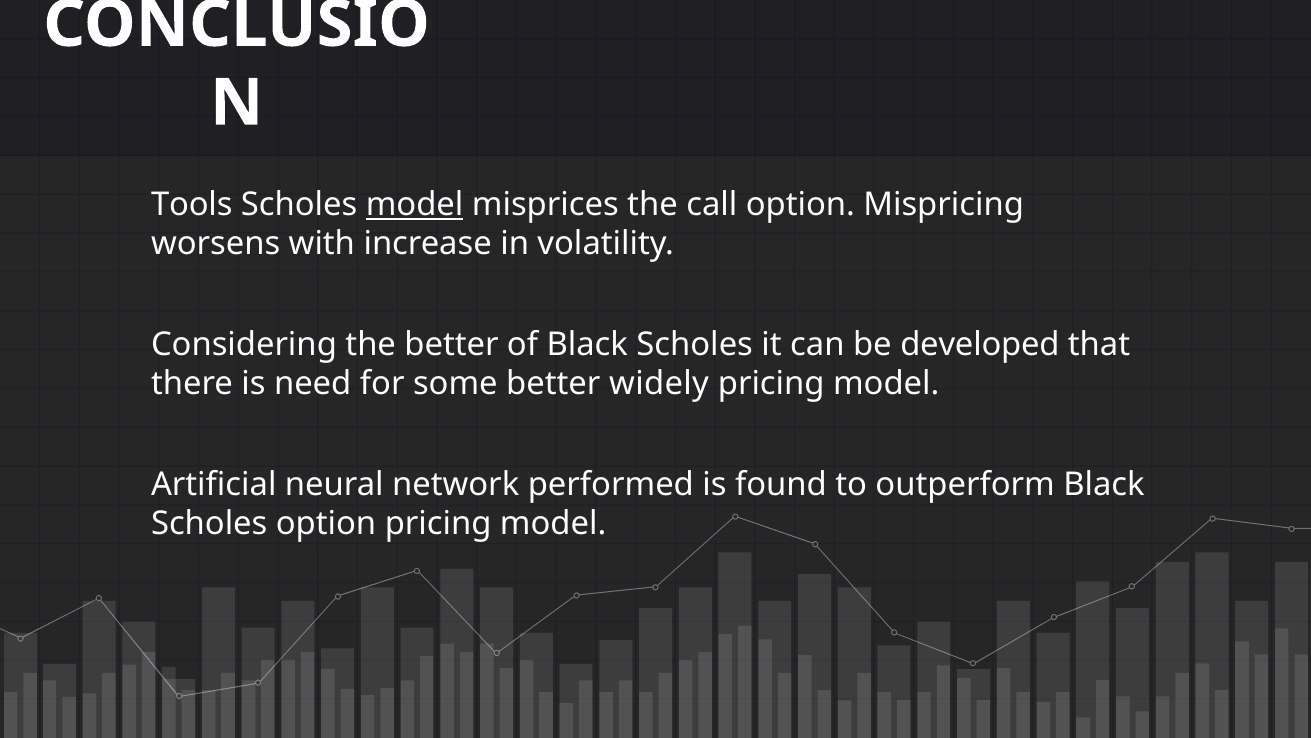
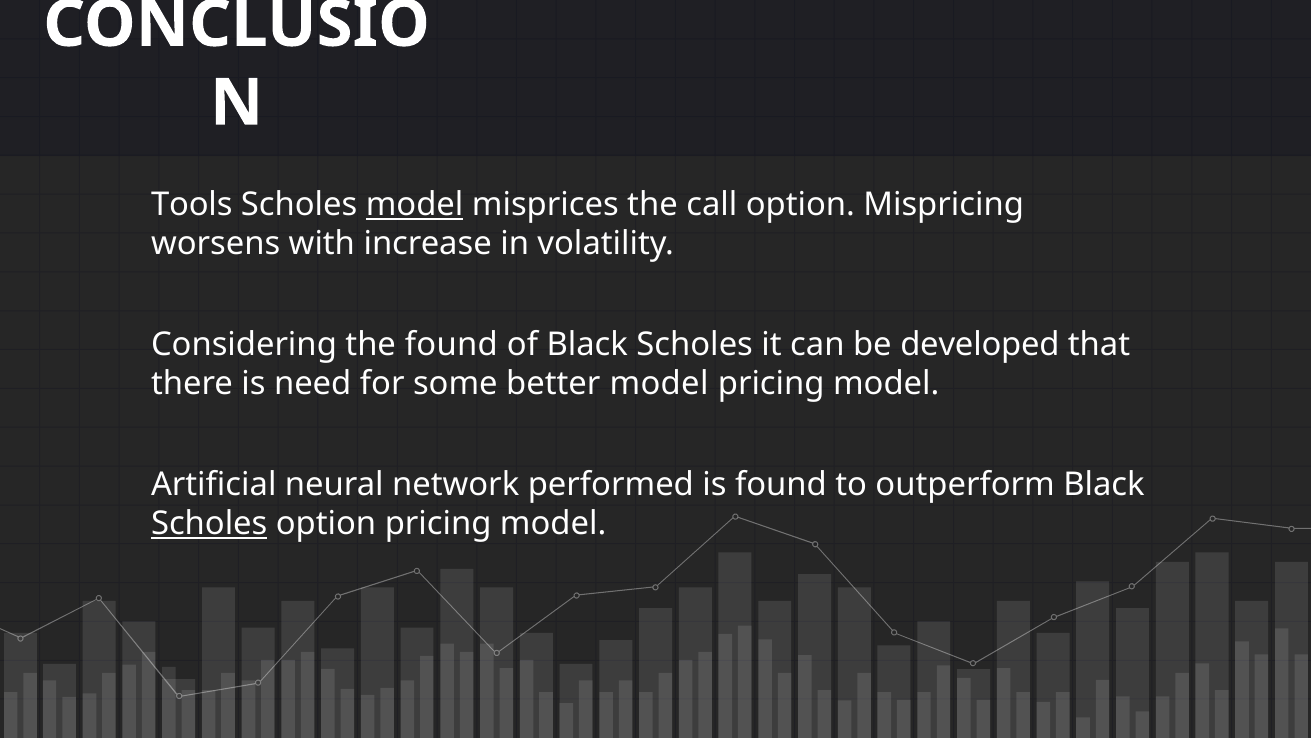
the better: better -> found (451, 344)
better widely: widely -> model (659, 384)
Scholes underline: none -> present (209, 523)
